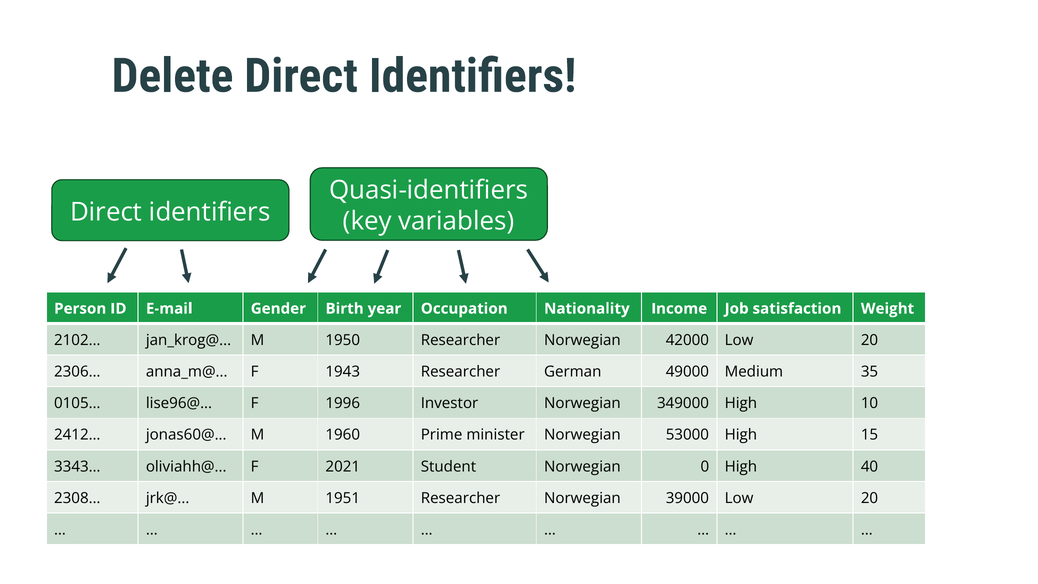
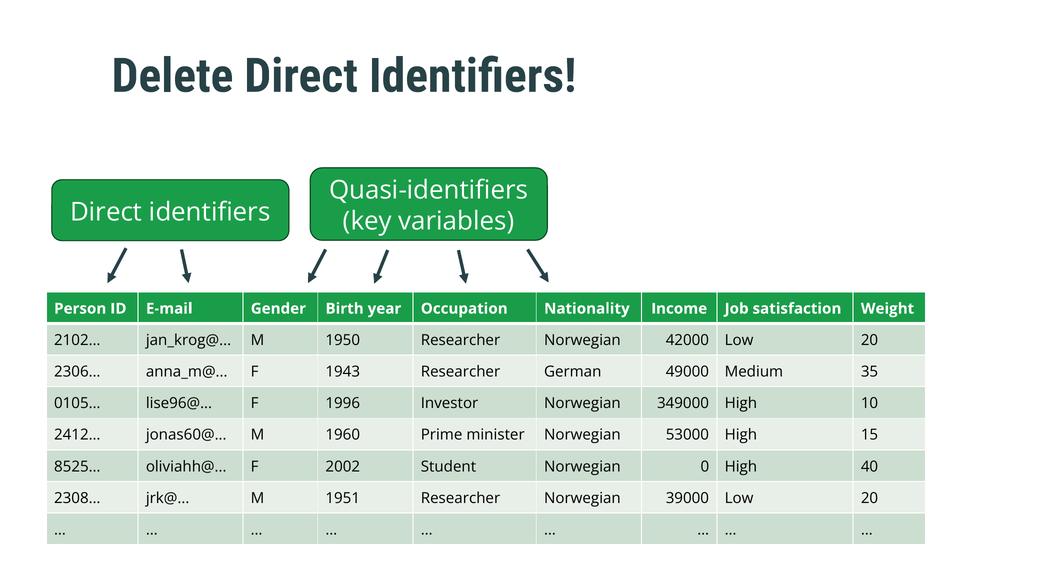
3343…: 3343… -> 8525… (77, 466)
2021: 2021 -> 2002 (343, 466)
